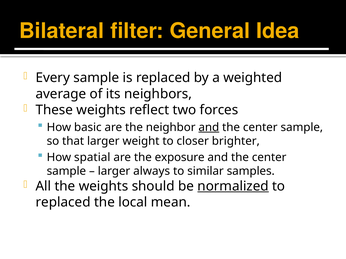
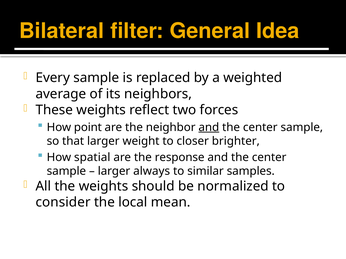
basic: basic -> point (88, 127)
exposure: exposure -> response (180, 158)
normalized underline: present -> none (233, 187)
replaced: replaced -> consider (63, 203)
